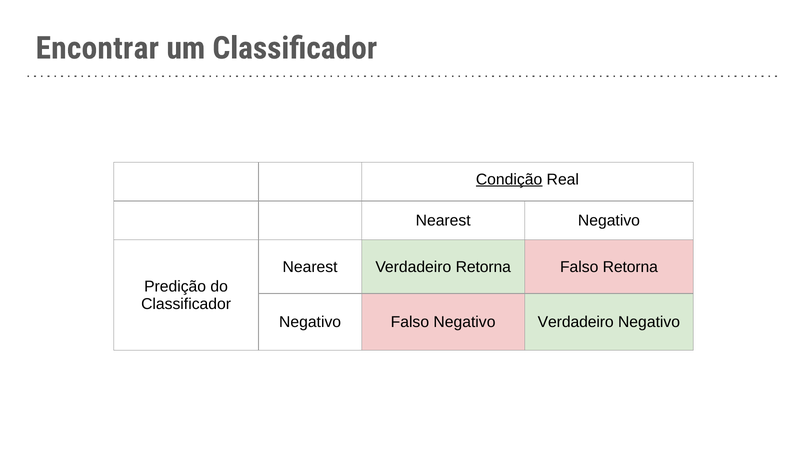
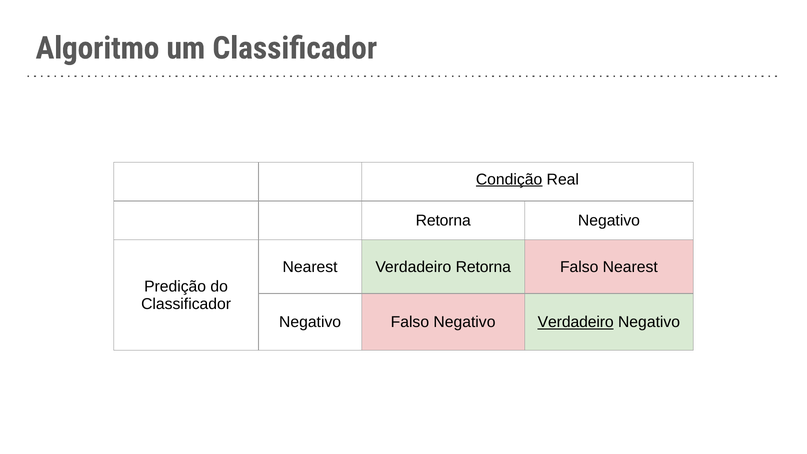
Encontrar: Encontrar -> Algoritmo (97, 48)
Nearest: Nearest -> Retorna (443, 221)
Falso Retorna: Retorna -> Nearest (630, 267)
Verdadeiro underline: none -> present (576, 322)
